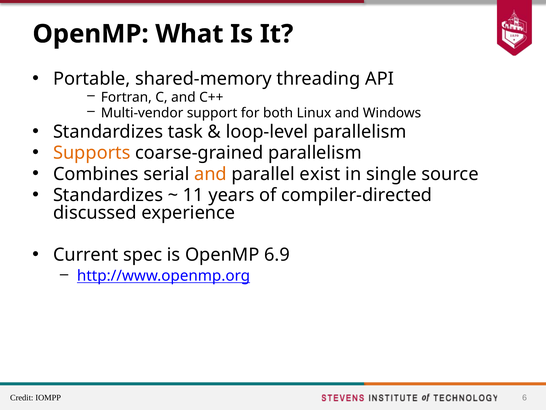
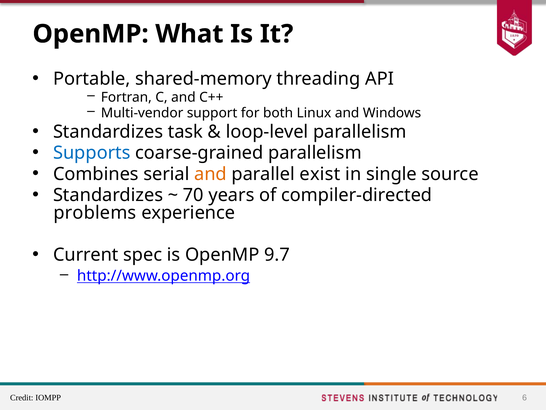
Supports colour: orange -> blue (92, 153)
11: 11 -> 70 (193, 195)
discussed: discussed -> problems (95, 212)
6.9: 6.9 -> 9.7 (277, 255)
